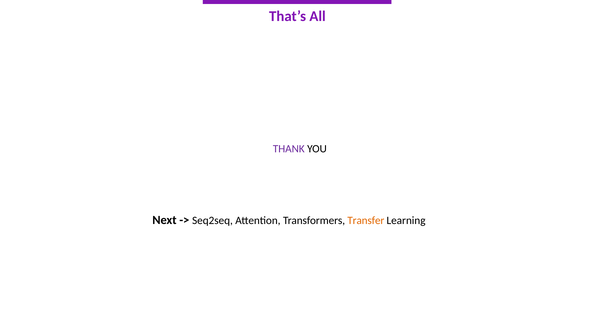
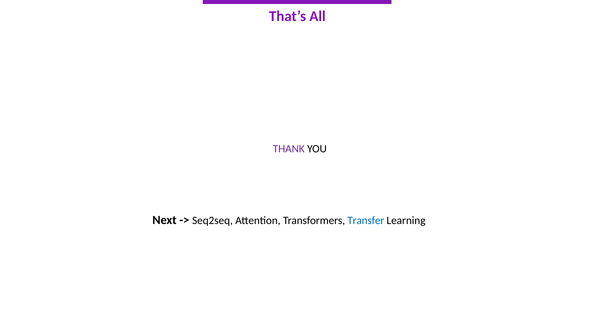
Transfer colour: orange -> blue (366, 220)
